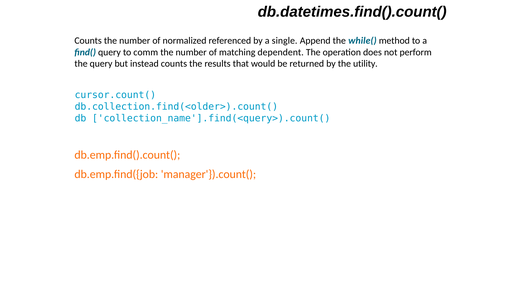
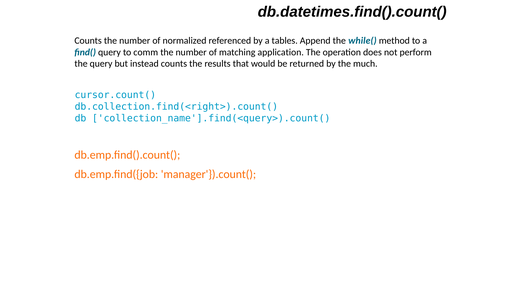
single: single -> tables (285, 41)
dependent: dependent -> application (281, 52)
utility: utility -> much (365, 64)
db.collection.find(<older>).count(: db.collection.find(<older>).count( -> db.collection.find(<right>).count( (176, 106)
